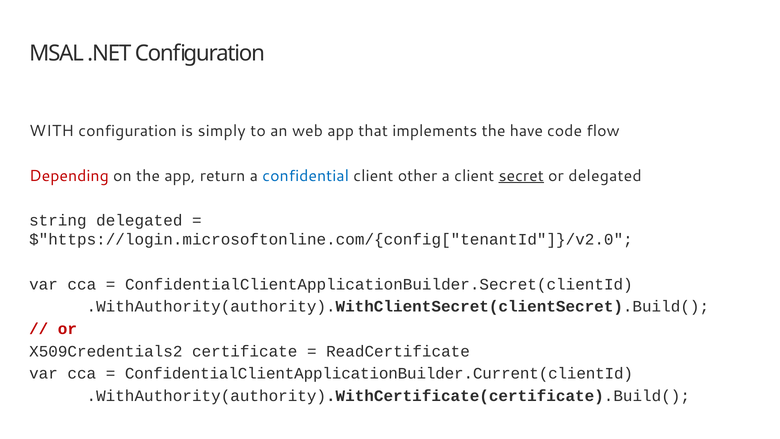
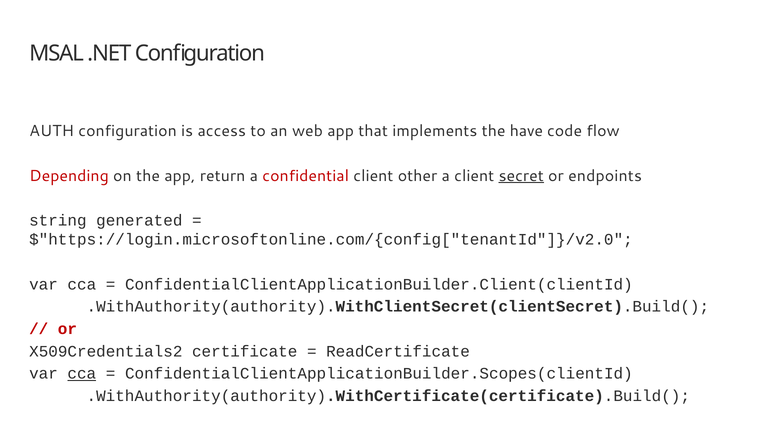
WITH: WITH -> AUTH (52, 131)
simply: simply -> access (222, 131)
confidential colour: blue -> red (306, 176)
or delegated: delegated -> endpoints (605, 176)
string delegated: delegated -> generated (139, 220)
ConfidentialClientApplicationBuilder.Secret(clientId: ConfidentialClientApplicationBuilder.Secret(clientId -> ConfidentialClientApplicationBuilder.Client(clientId (379, 284)
cca underline: none -> present (82, 373)
ConfidentialClientApplicationBuilder.Current(clientId: ConfidentialClientApplicationBuilder.Current(clientId -> ConfidentialClientApplicationBuilder.Scopes(clientId (379, 373)
